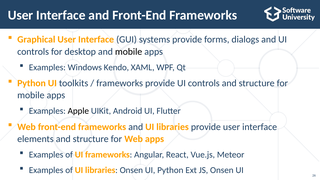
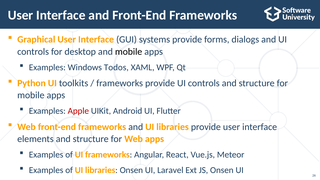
Kendo: Kendo -> Todos (116, 67)
Apple colour: black -> red (78, 111)
UI Python: Python -> Laravel (170, 170)
